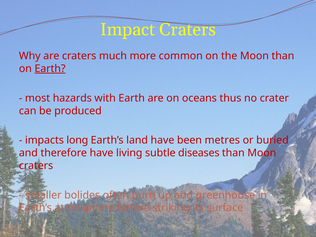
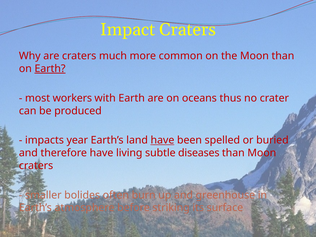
hazards: hazards -> workers (72, 98)
long: long -> year (77, 140)
have underline: none -> present (162, 140)
metres: metres -> spelled (222, 140)
